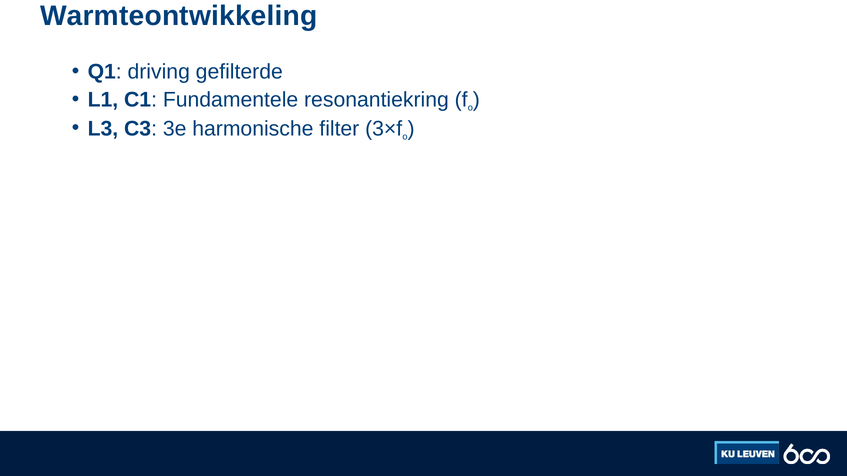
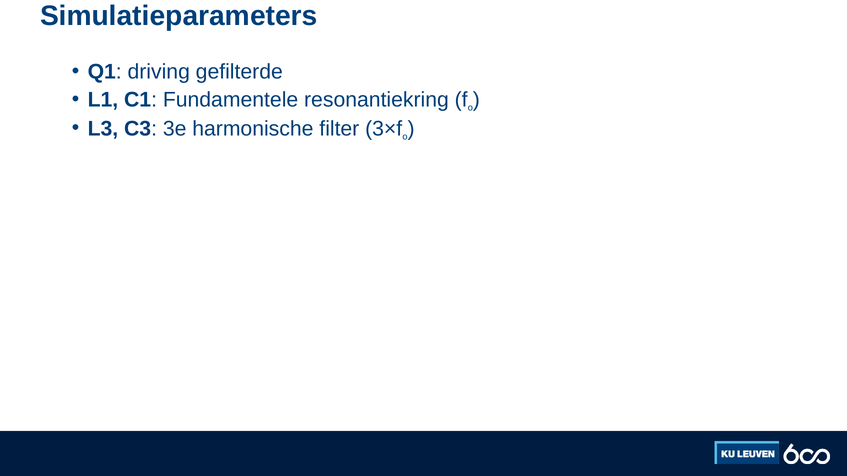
Warmteontwikkeling: Warmteontwikkeling -> Simulatieparameters (179, 16)
